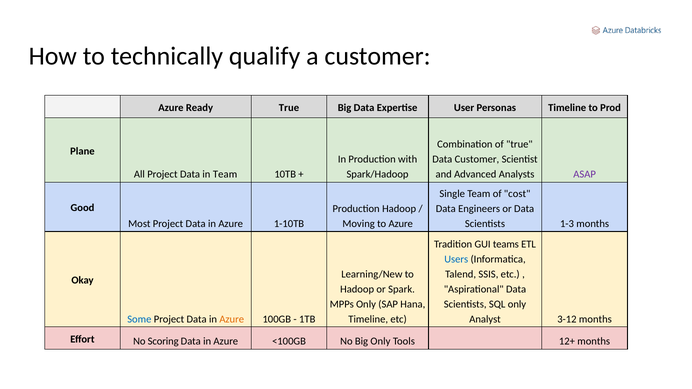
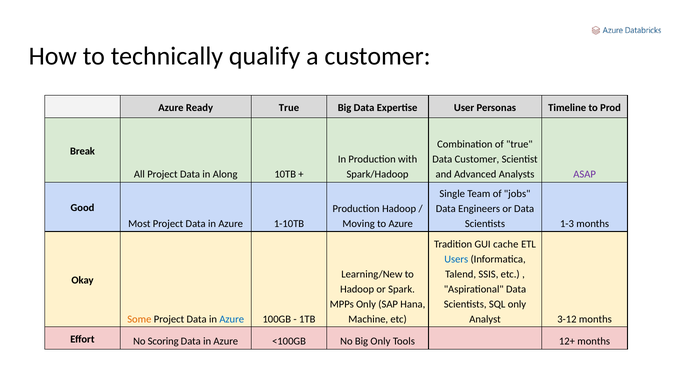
Plane: Plane -> Break (83, 151)
in Team: Team -> Along (225, 175)
cost: cost -> jobs (517, 194)
teams: teams -> cache (506, 244)
Some colour: blue -> orange (139, 319)
Azure colour: orange -> blue (232, 319)
Timeline: Timeline -> Machine (368, 319)
